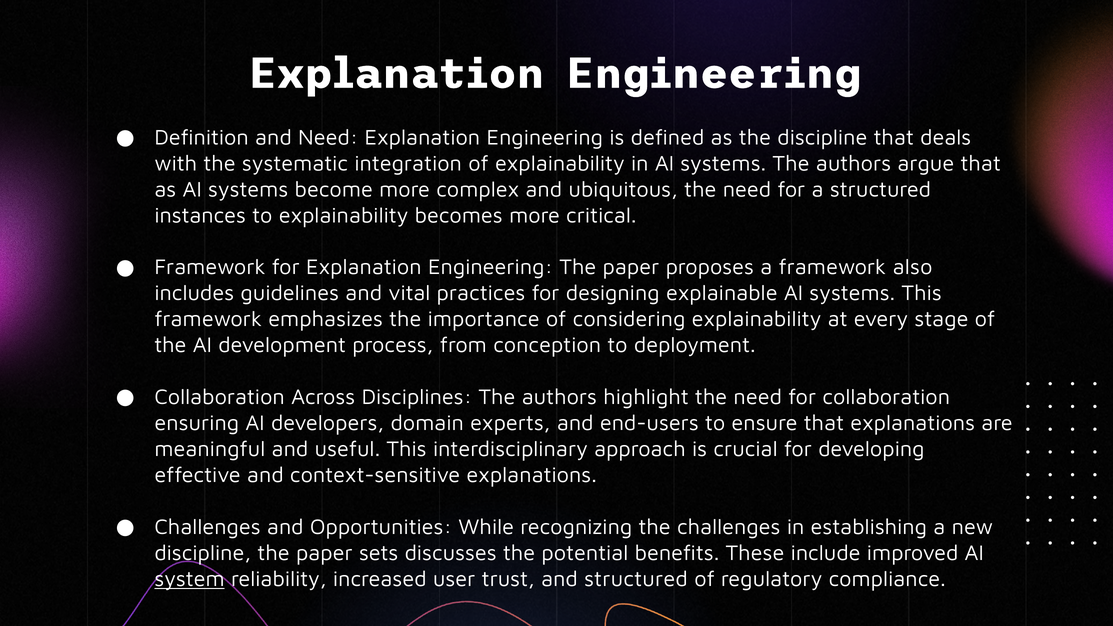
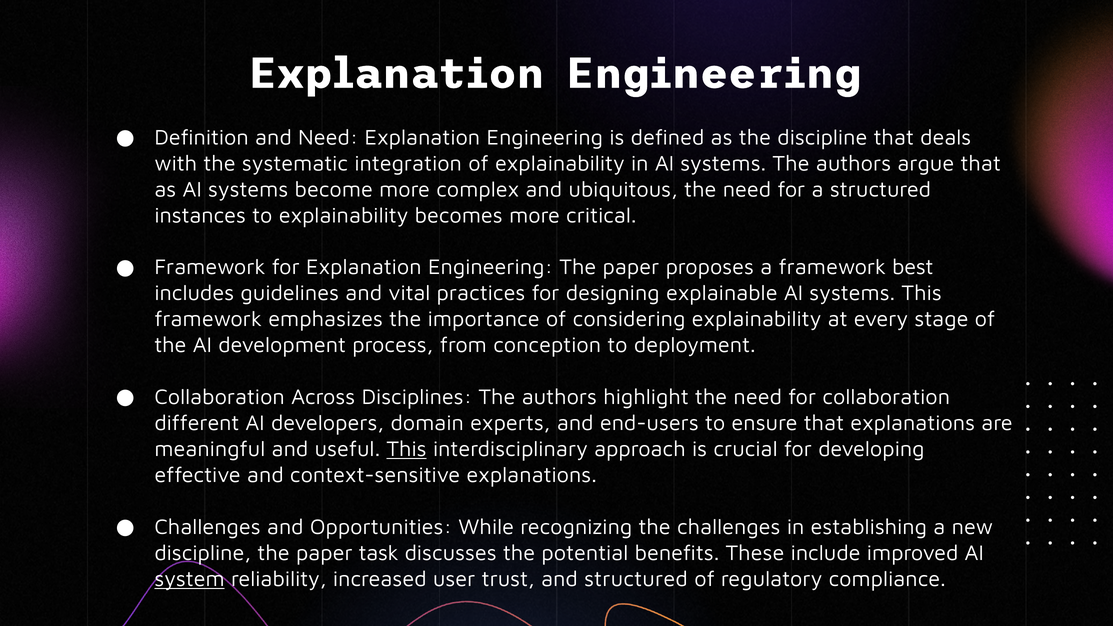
also: also -> best (913, 267)
ensuring: ensuring -> different (197, 423)
This underline: none -> present (407, 449)
sets: sets -> task (379, 553)
